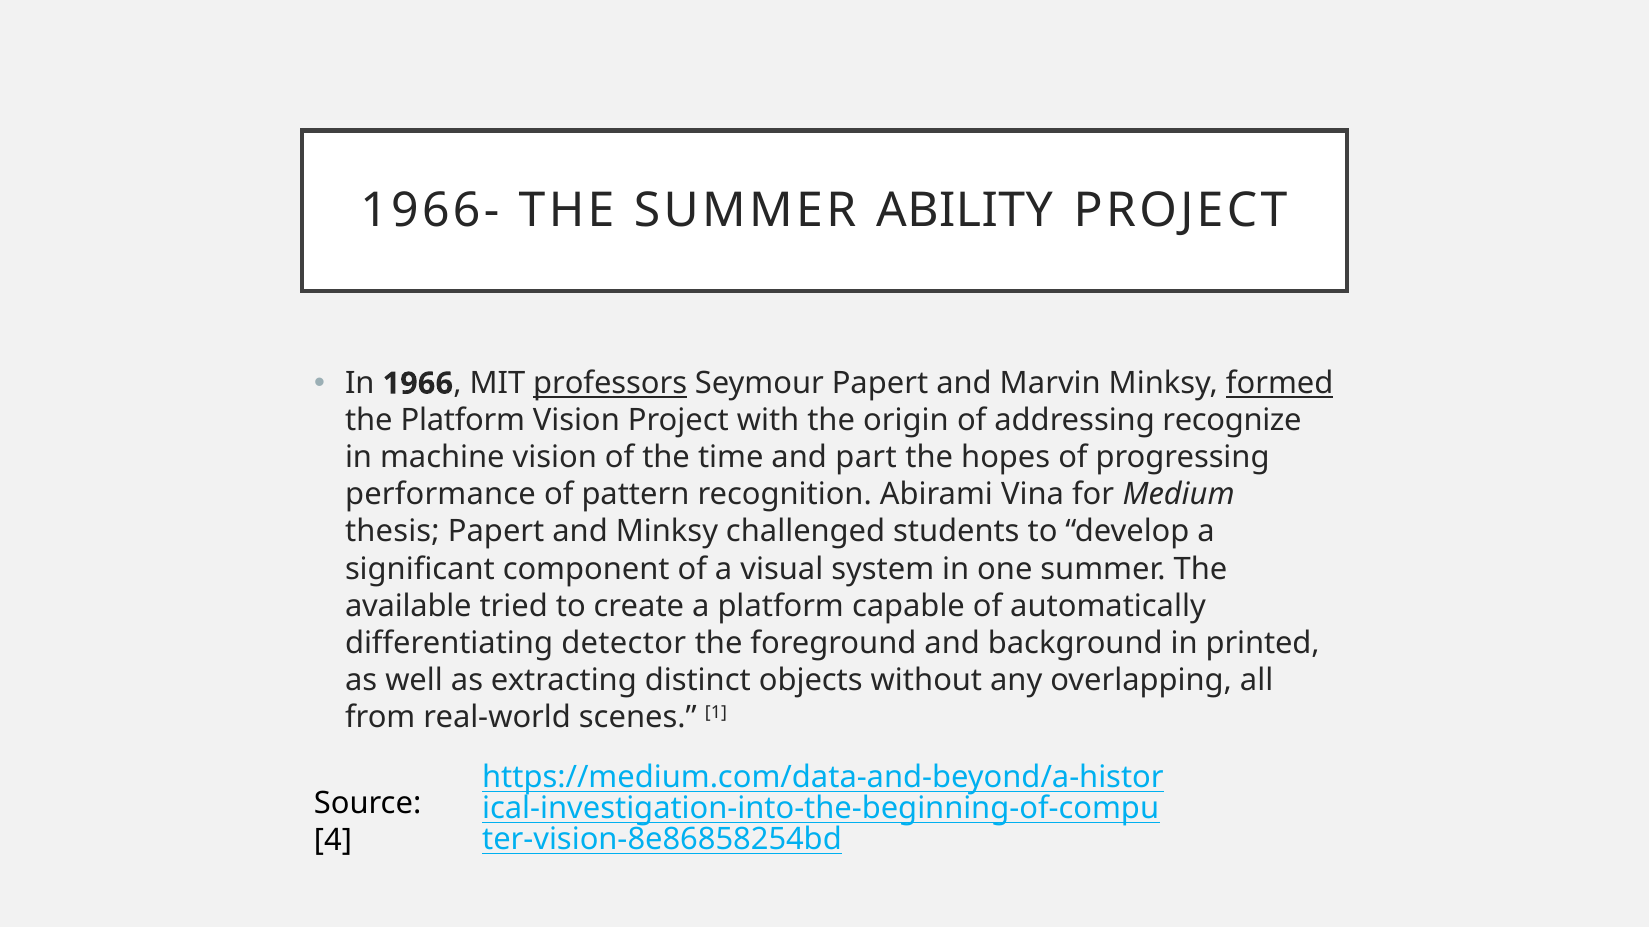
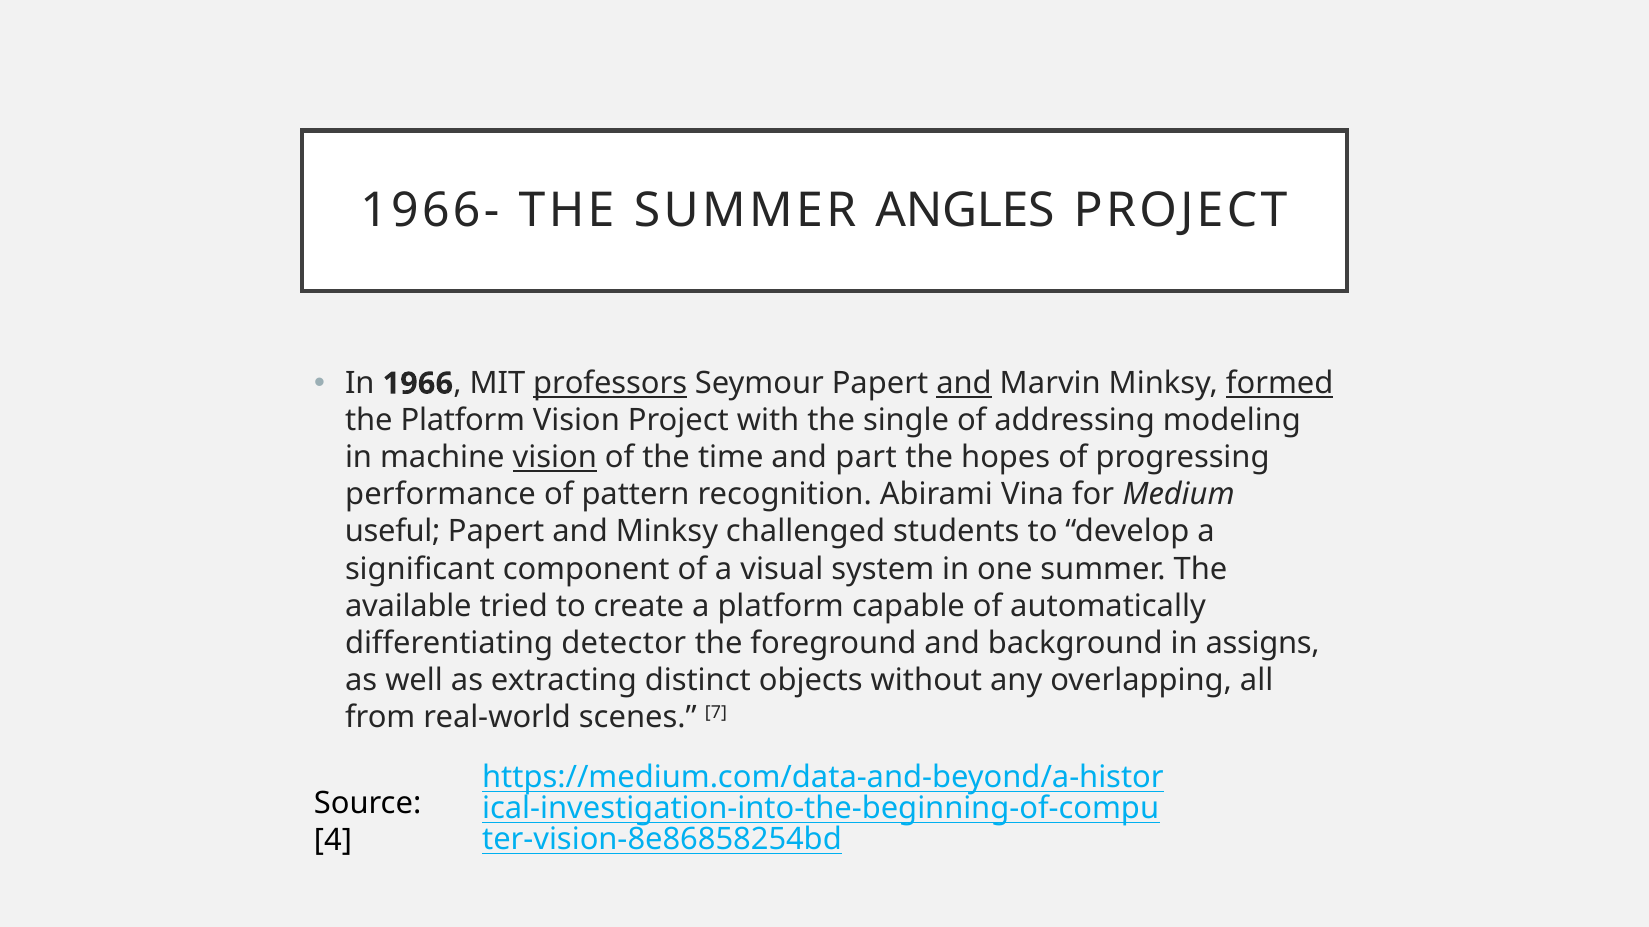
ABILITY: ABILITY -> ANGLES (965, 211)
and underline: none -> present (964, 384)
origin: origin -> single (906, 421)
recognize: recognize -> modeling (1232, 421)
vision underline: none -> present (555, 458)
thesis: thesis -> useful (393, 532)
printed: printed -> assigns (1263, 643)
1: 1 -> 7 (716, 713)
